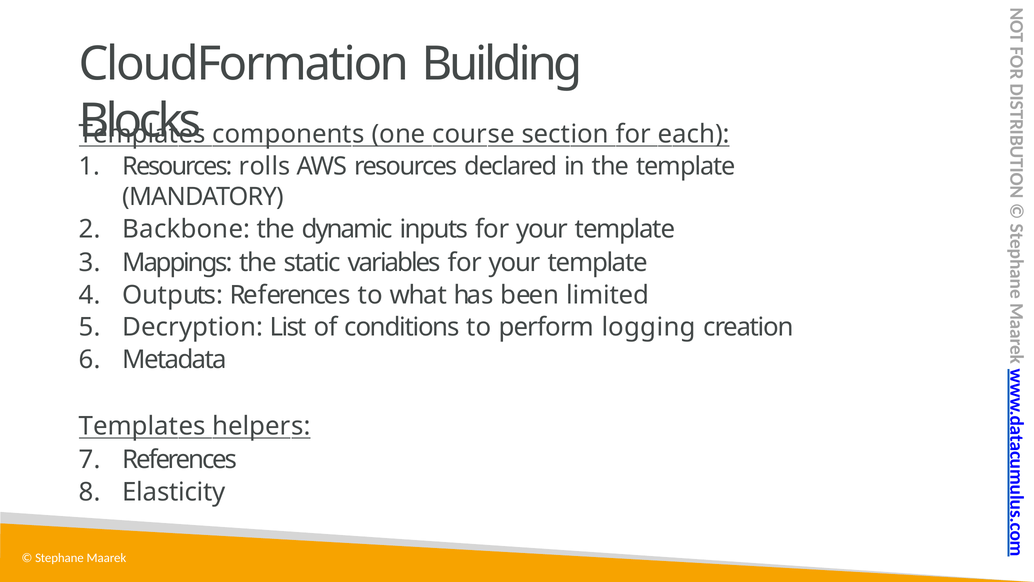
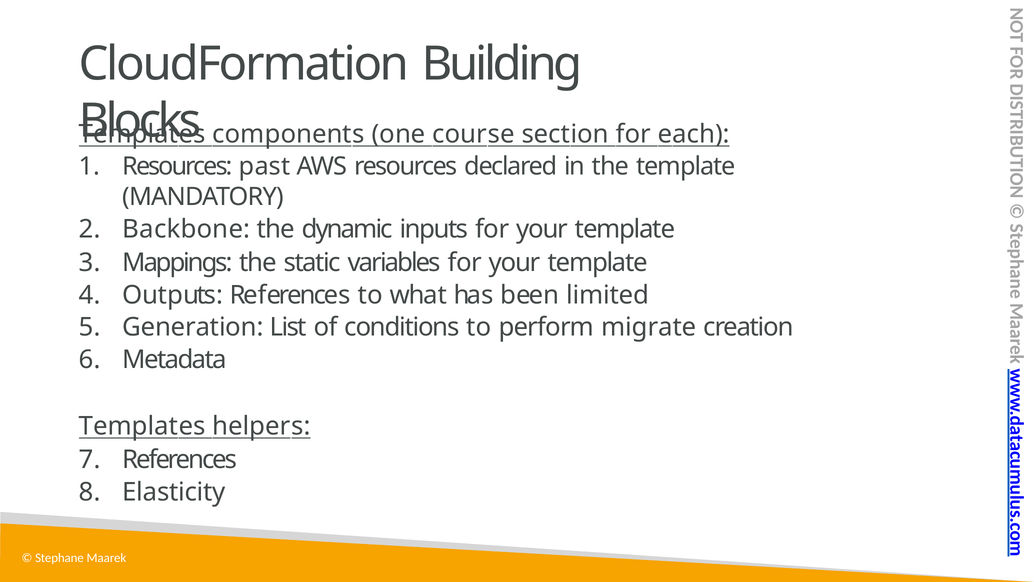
rolls: rolls -> past (265, 166)
Decryption: Decryption -> Generation (193, 327)
logging: logging -> migrate (649, 327)
